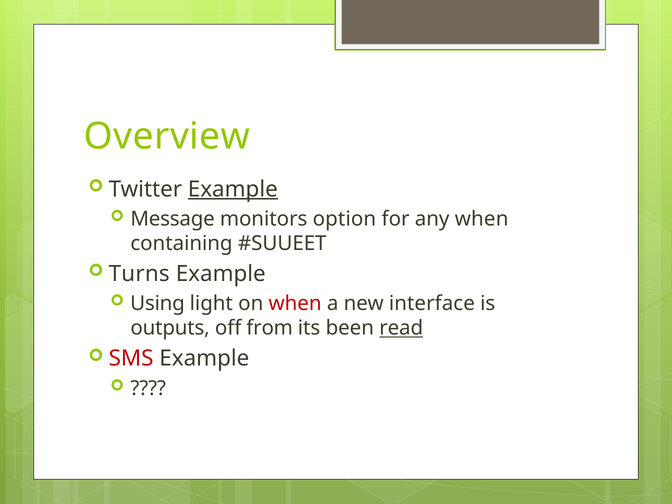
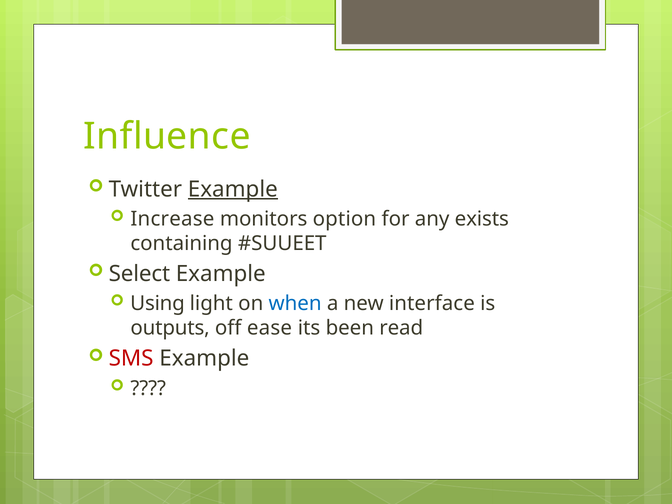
Overview: Overview -> Influence (167, 136)
Message: Message -> Increase (172, 219)
any when: when -> exists (482, 219)
Turns: Turns -> Select (139, 274)
when colour: red -> blue (295, 304)
from: from -> ease (269, 328)
read underline: present -> none (401, 328)
